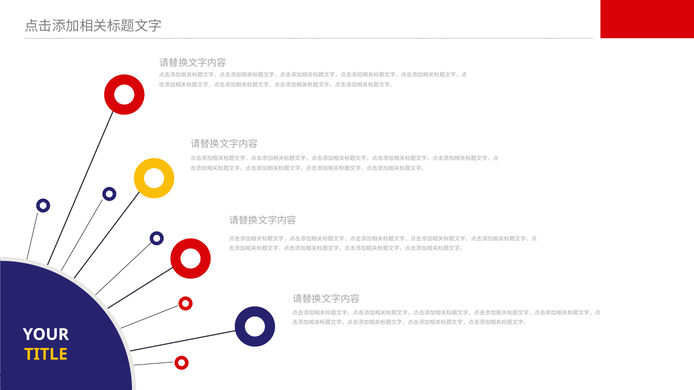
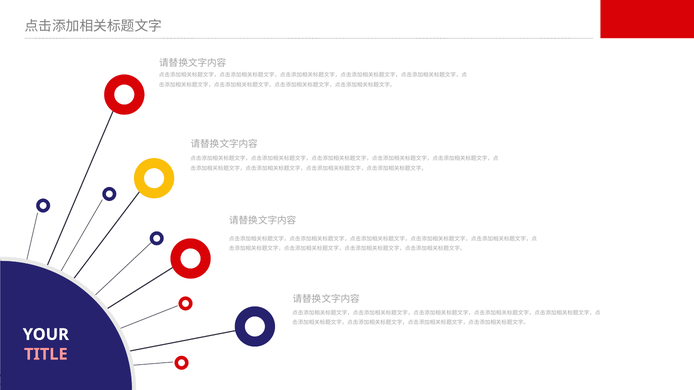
TITLE colour: yellow -> pink (46, 355)
